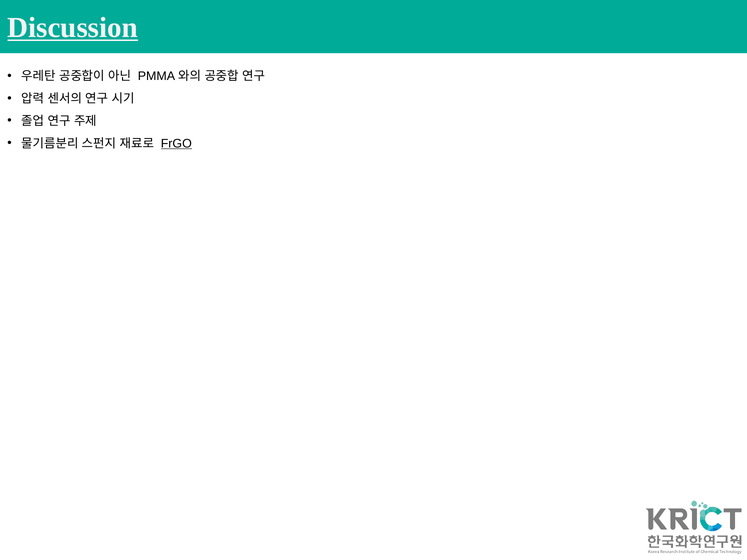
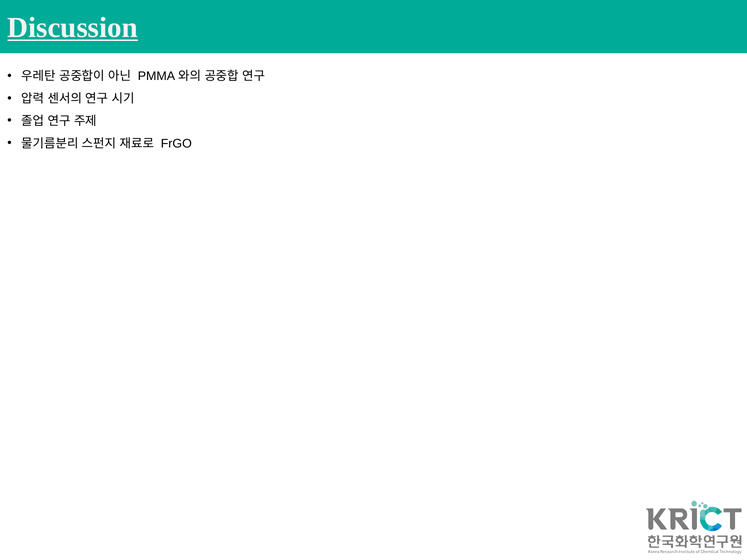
FrGO underline: present -> none (176, 144)
